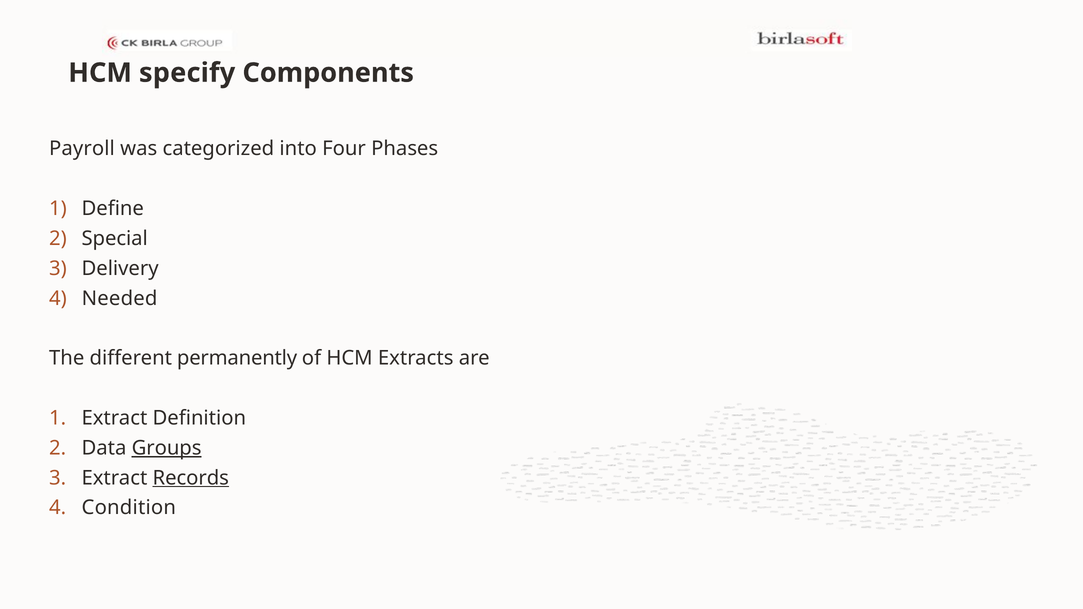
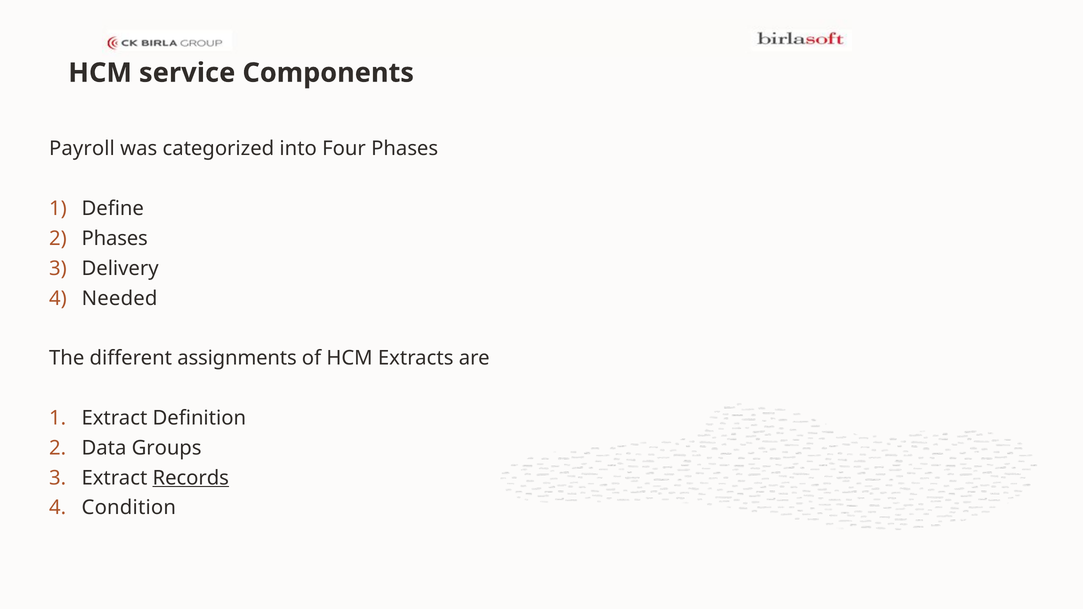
specify: specify -> service (187, 73)
Special: Special -> Phases (115, 239)
permanently: permanently -> assignments (237, 358)
Groups underline: present -> none (167, 448)
